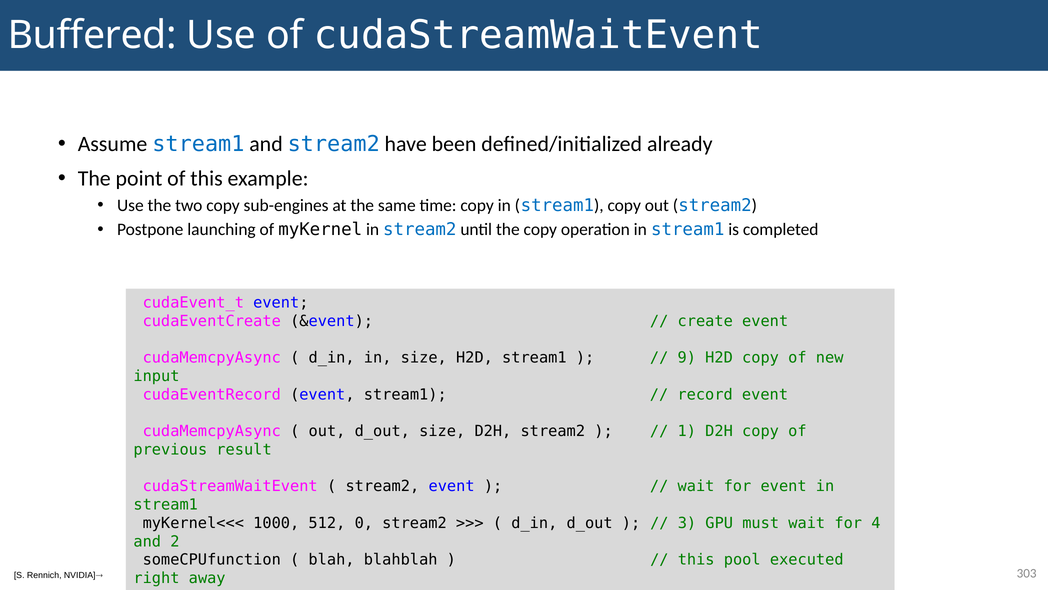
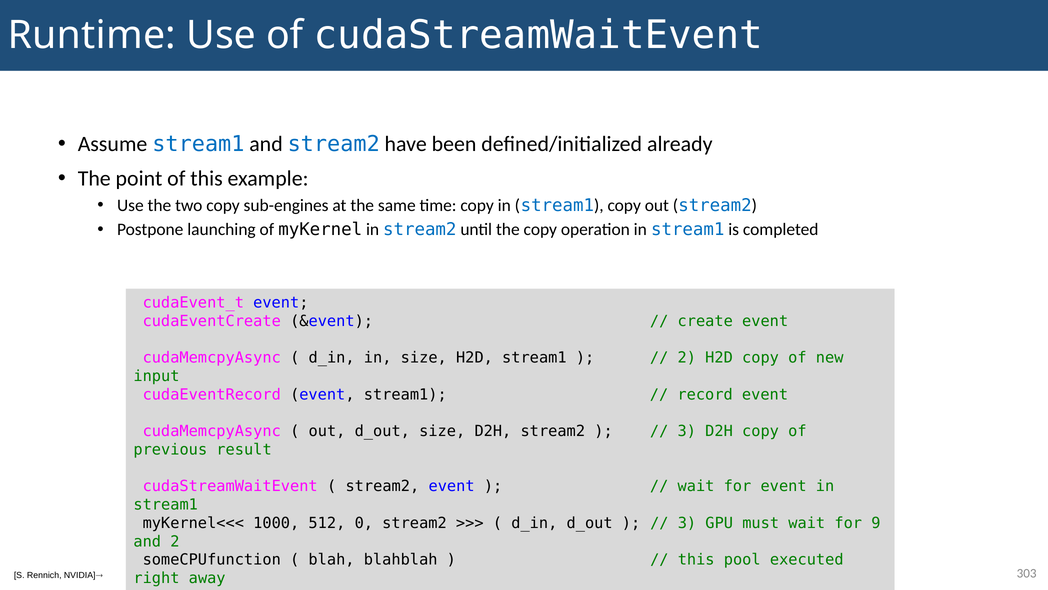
Buffered: Buffered -> Runtime (92, 35)
9: 9 -> 2 (687, 358)
1: 1 -> 3 (687, 431)
4: 4 -> 9 (876, 523)
